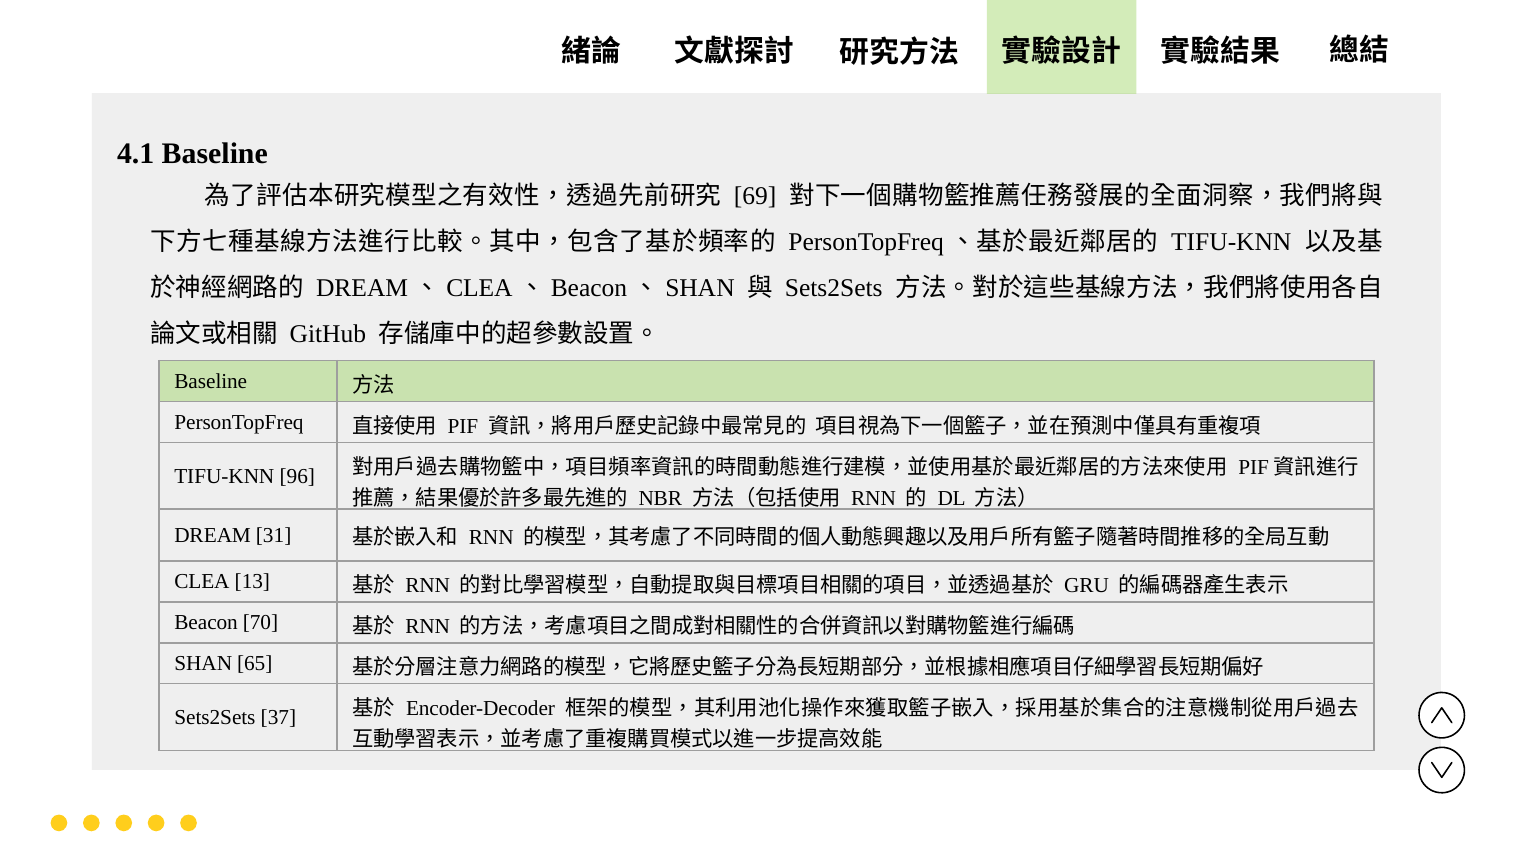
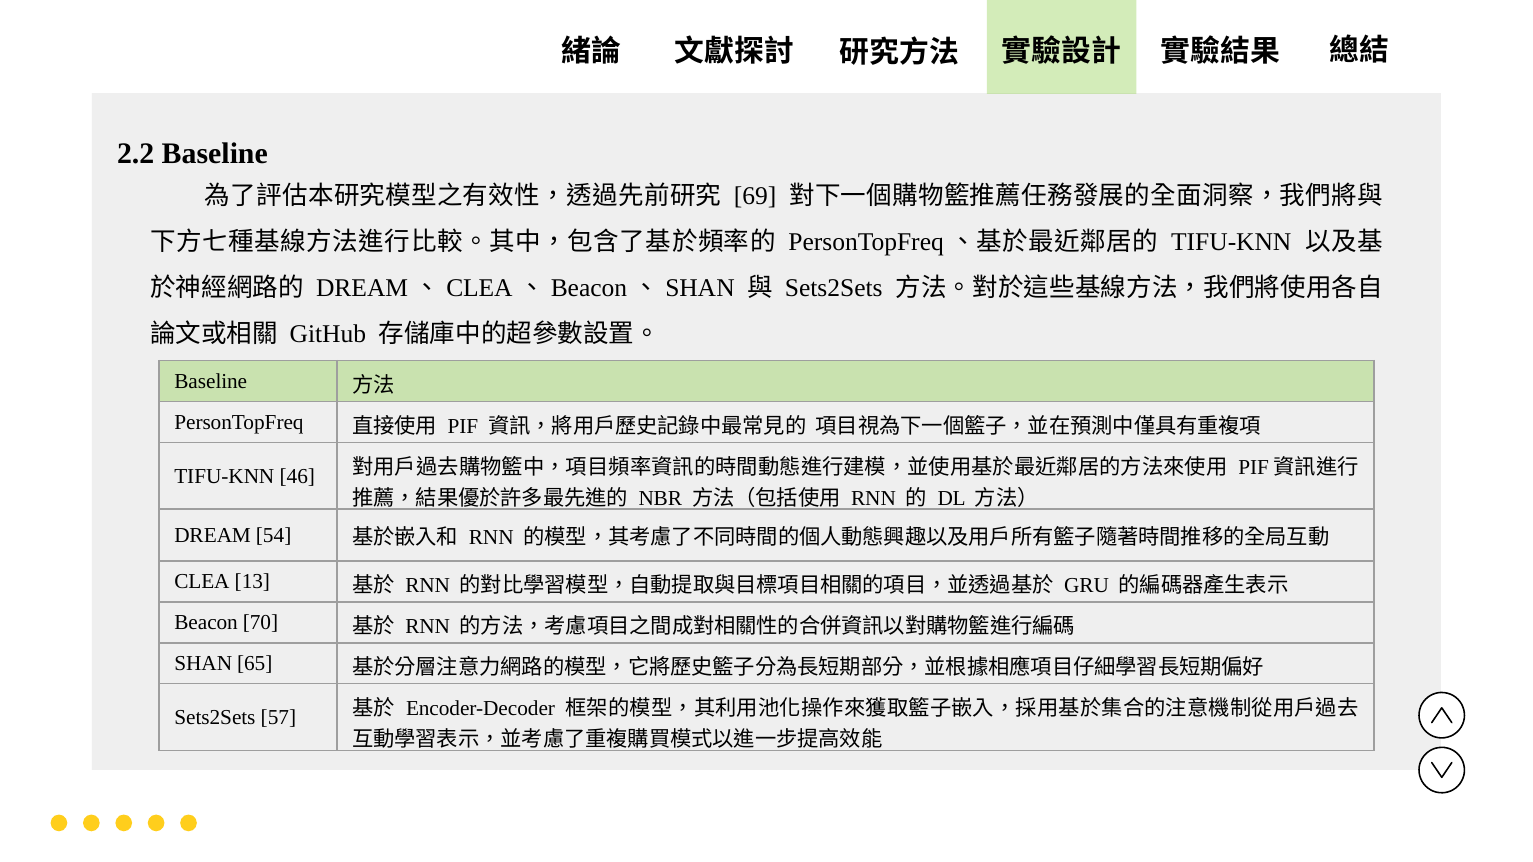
4.1: 4.1 -> 2.2 (136, 154)
96: 96 -> 46 (297, 476)
31: 31 -> 54 (274, 535)
37: 37 -> 57 (278, 717)
